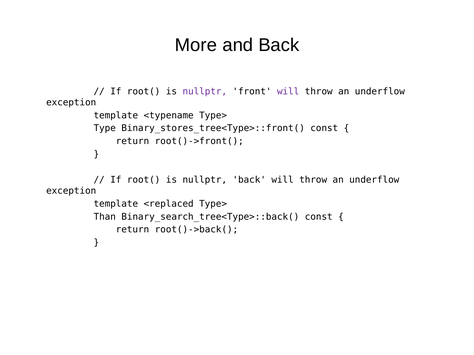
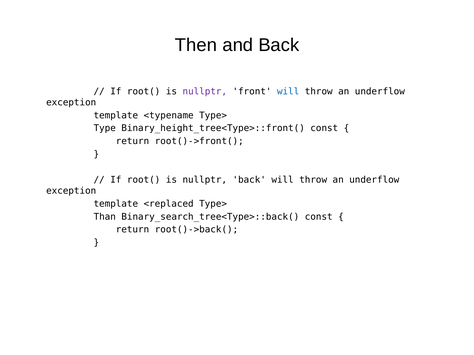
More: More -> Then (196, 45)
will colour: purple -> blue (288, 91)
Binary_stores_tree<Type>::front(: Binary_stores_tree<Type>::front( -> Binary_height_tree<Type>::front( (213, 128)
